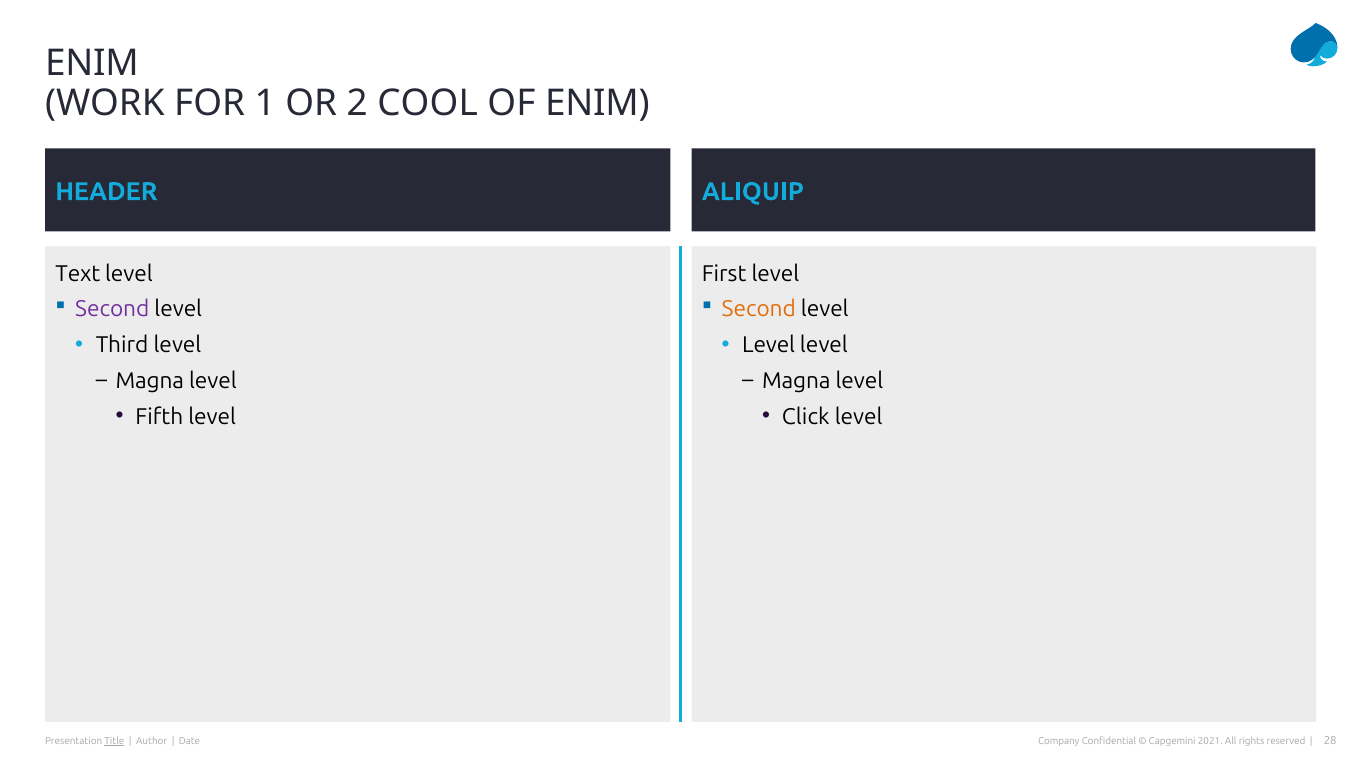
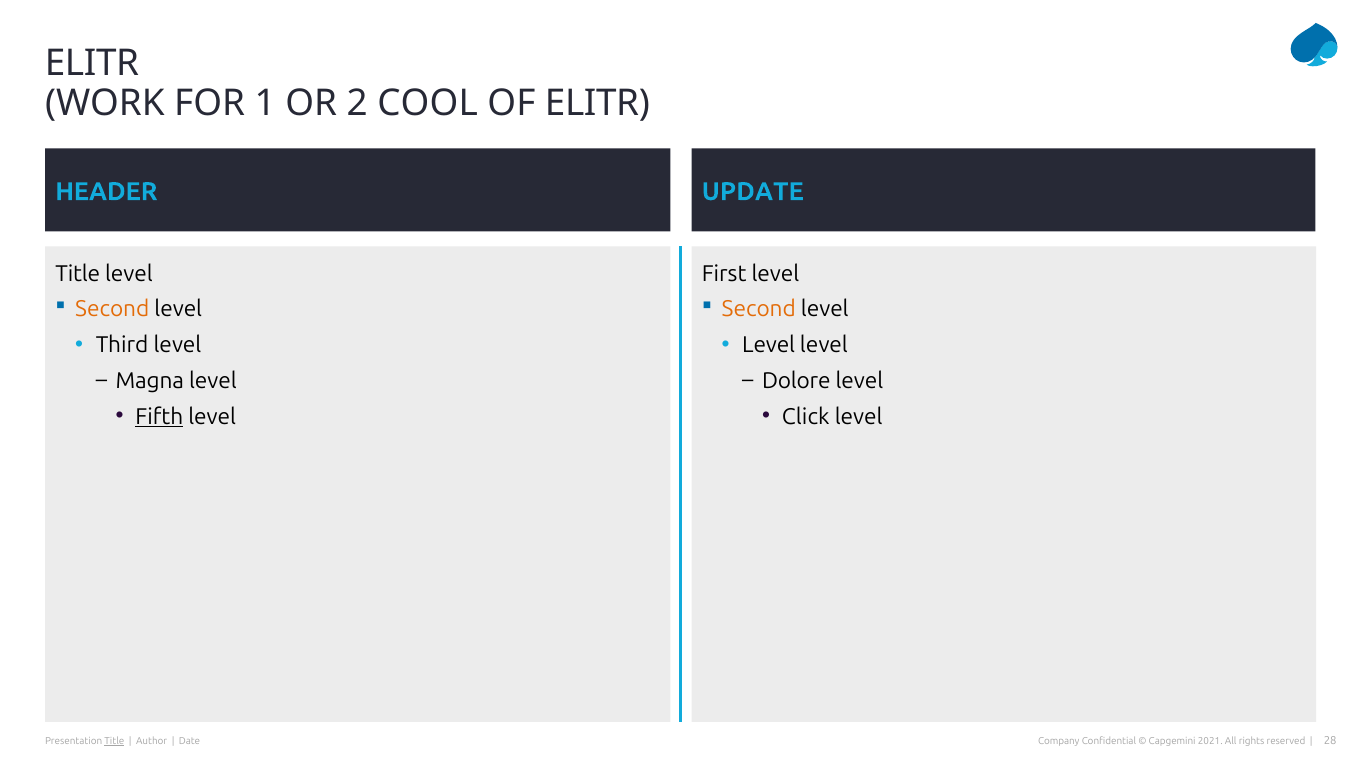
ENIM: ENIM -> ELITR (92, 63)
OF ENIM: ENIM -> ELITR (597, 103)
ALIQUIP: ALIQUIP -> UPDATE (753, 191)
Text: Text -> Title (78, 273)
Second colour: purple -> orange (112, 309)
Magna: Magna -> Dolore (796, 381)
Fifth underline: none -> present (159, 416)
